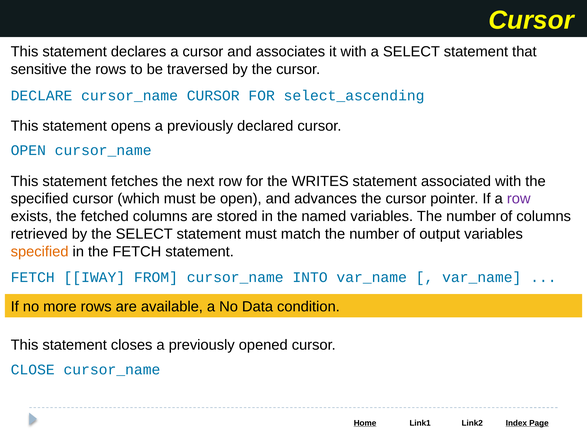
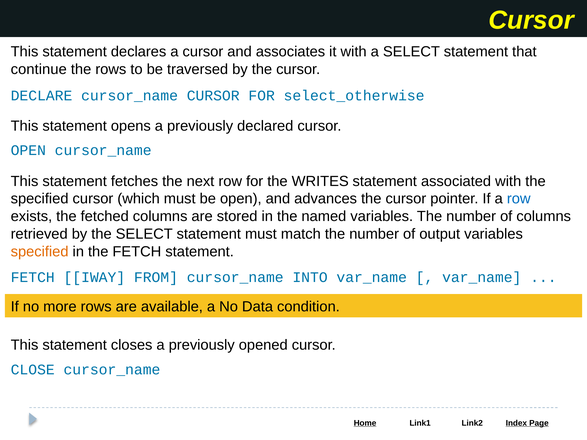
sensitive: sensitive -> continue (39, 69)
select_ascending: select_ascending -> select_otherwise (354, 96)
row colour: purple -> blue (519, 199)
